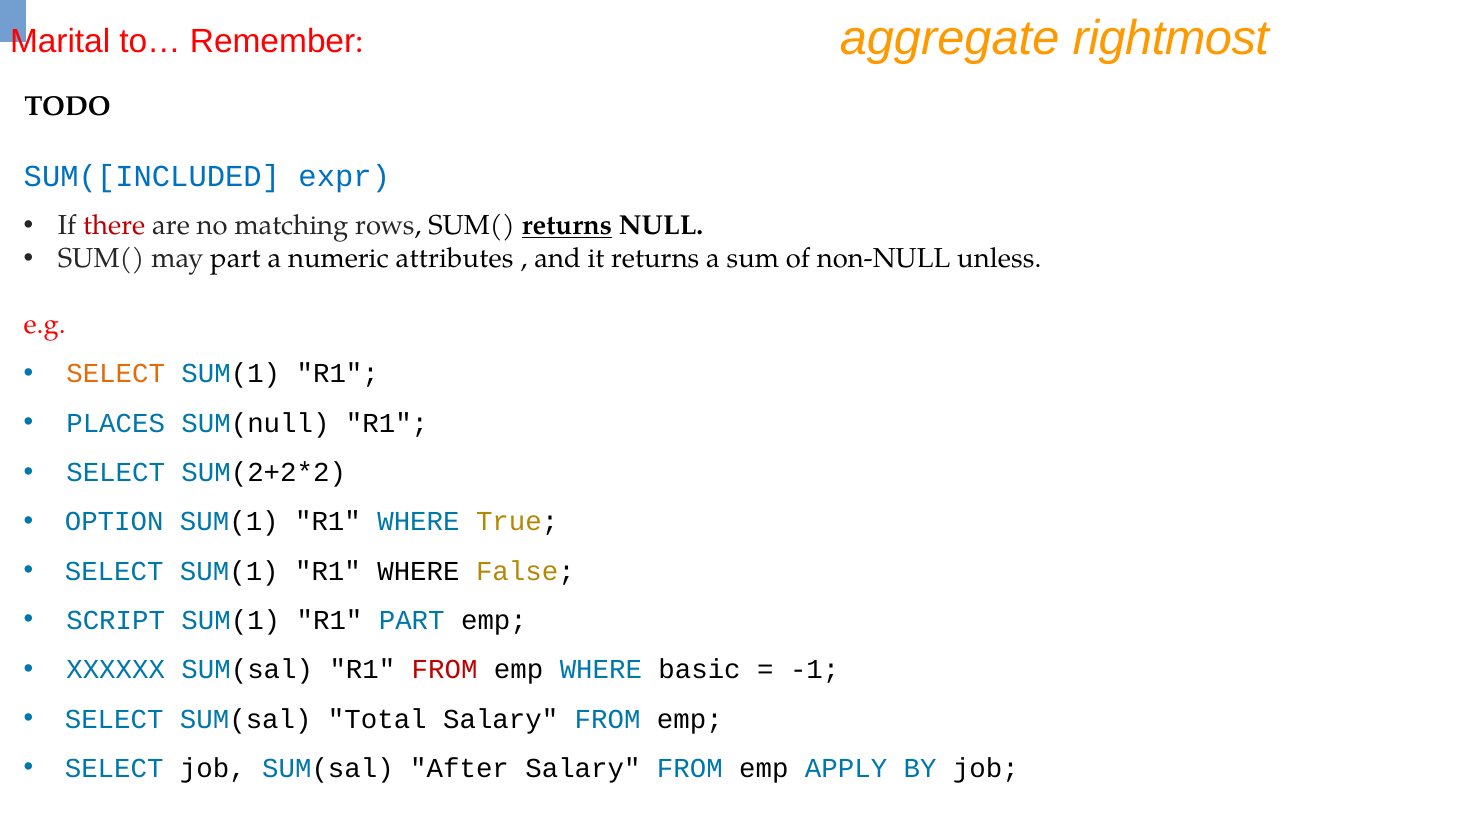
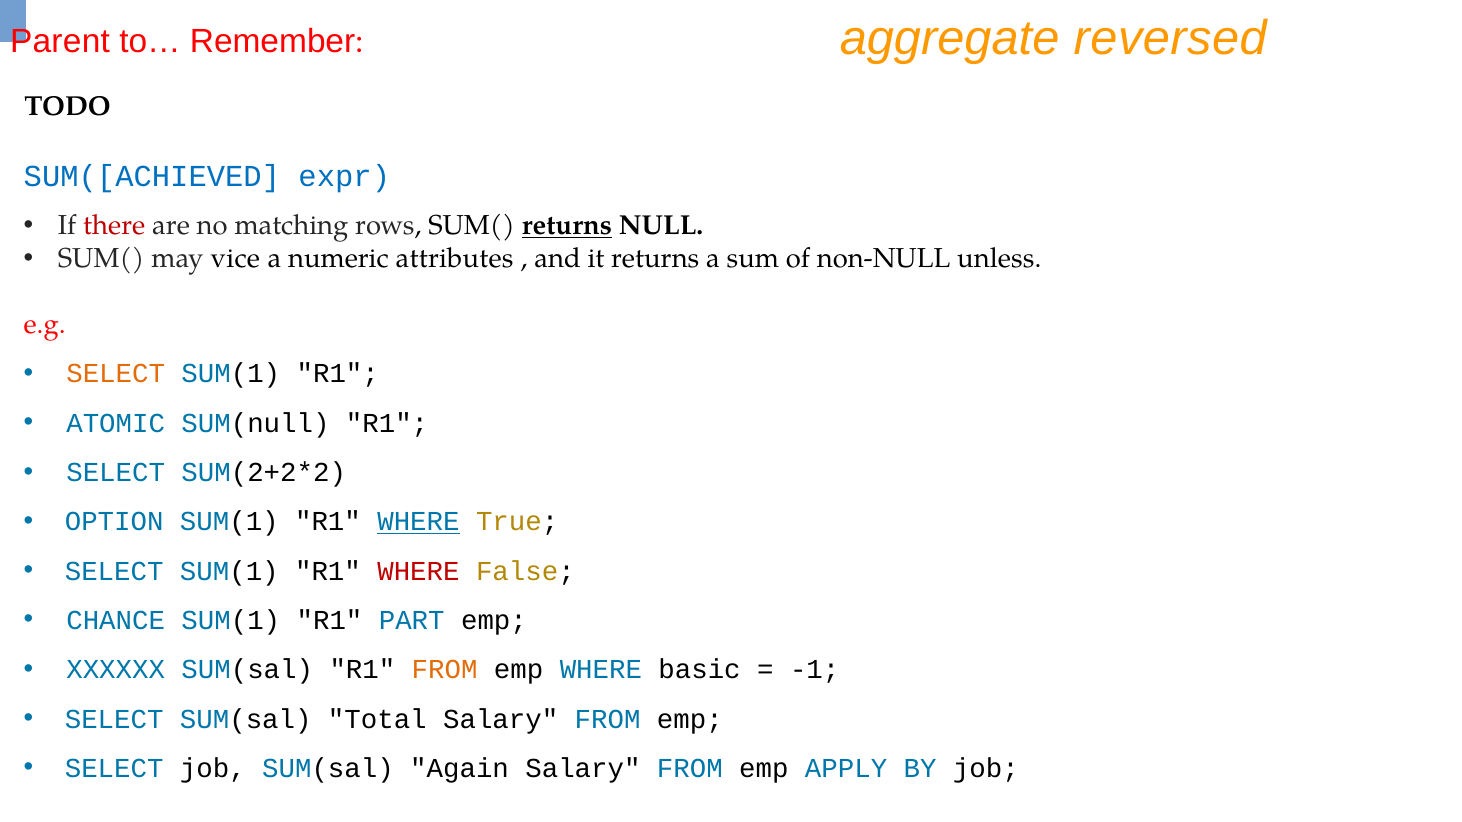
Marital: Marital -> Parent (60, 42)
rightmost: rightmost -> reversed (1170, 38)
SUM([INCLUDED: SUM([INCLUDED -> SUM([ACHIEVED (152, 177)
may part: part -> vice (235, 259)
PLACES: PLACES -> ATOMIC (116, 423)
WHERE underline: none -> present (418, 522)
WHERE colour: black -> red (418, 571)
SCRIPT: SCRIPT -> CHANCE (116, 621)
FROM colour: red -> orange (445, 670)
After: After -> Again (460, 769)
